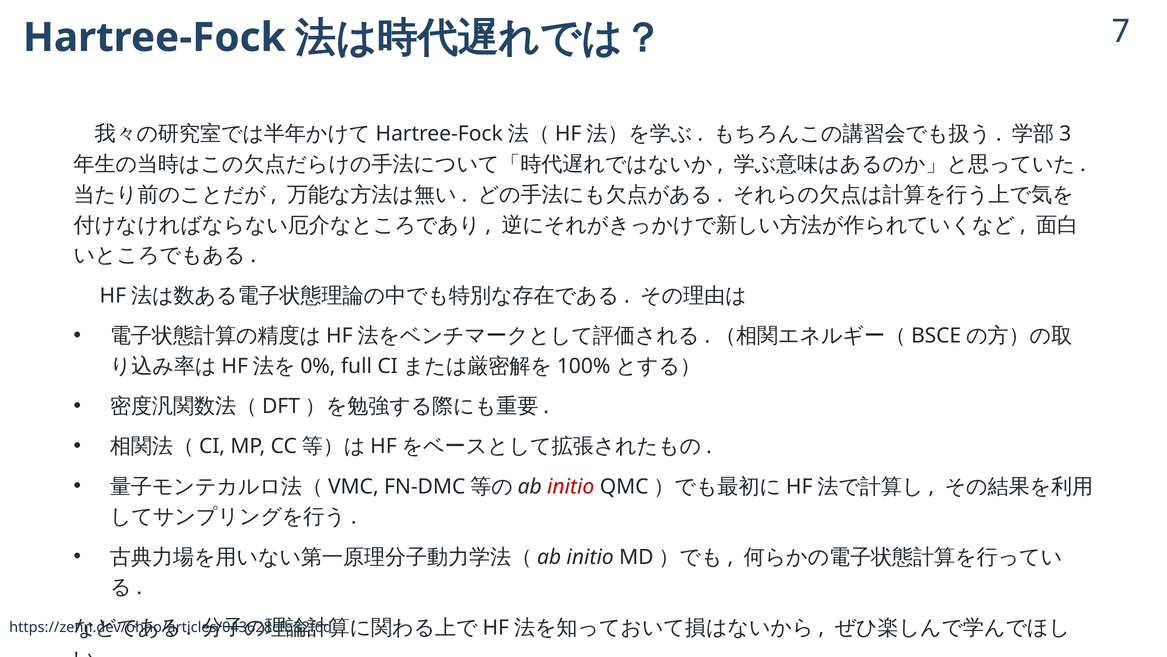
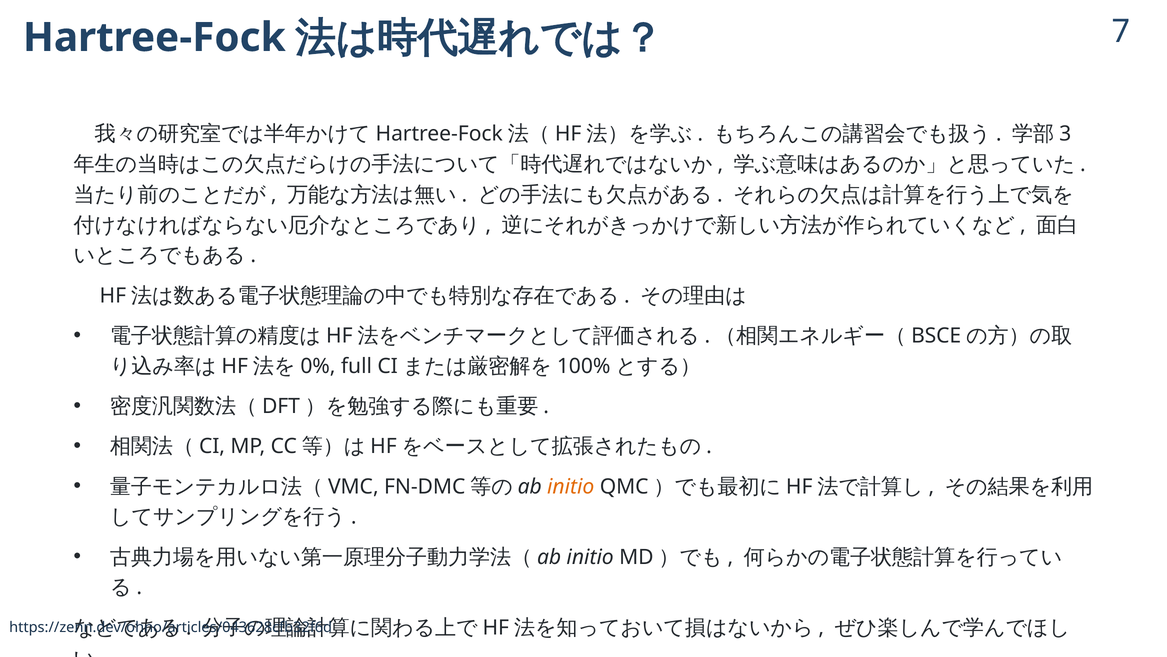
initio colour: red -> orange (571, 486)
